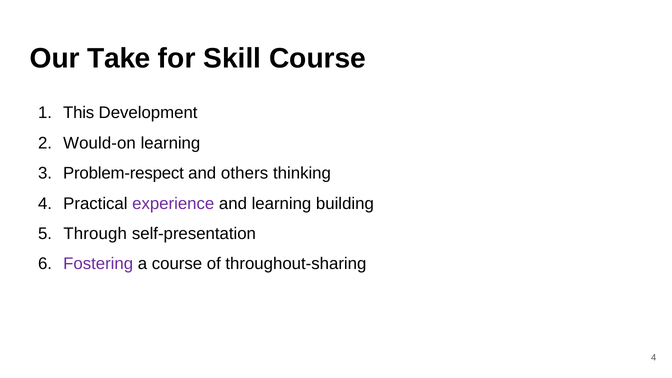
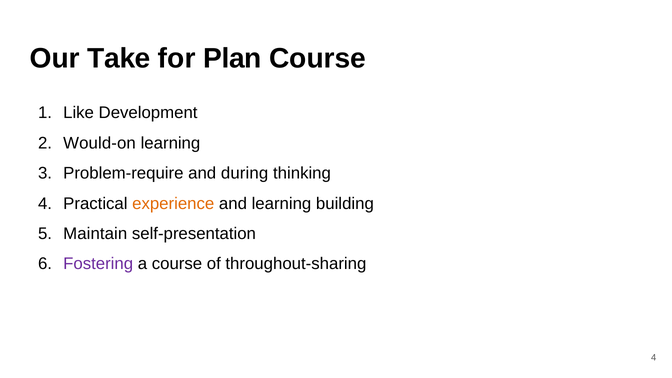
Skill: Skill -> Plan (232, 58)
This: This -> Like (79, 113)
Problem-respect: Problem-respect -> Problem-require (123, 173)
others: others -> during (245, 173)
experience colour: purple -> orange (173, 203)
Through: Through -> Maintain (95, 234)
